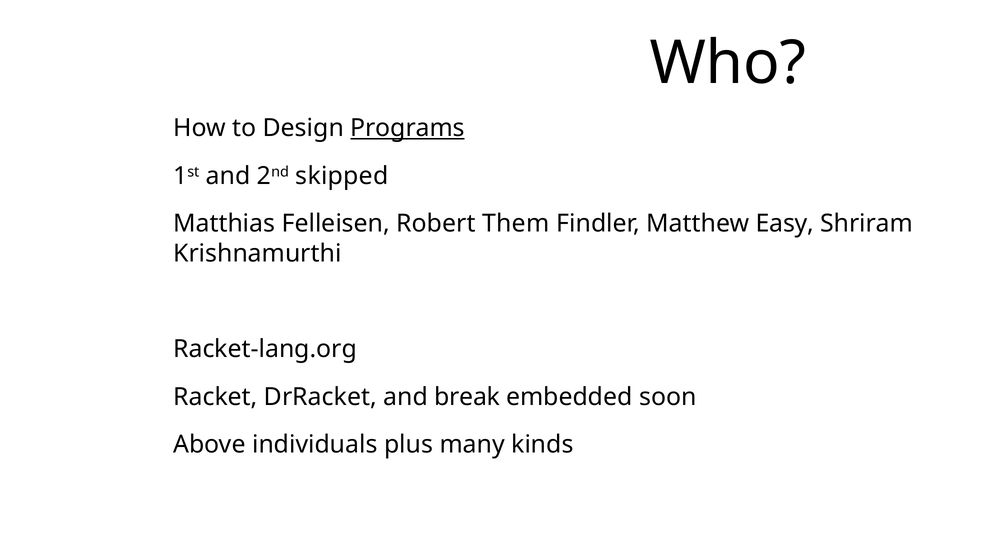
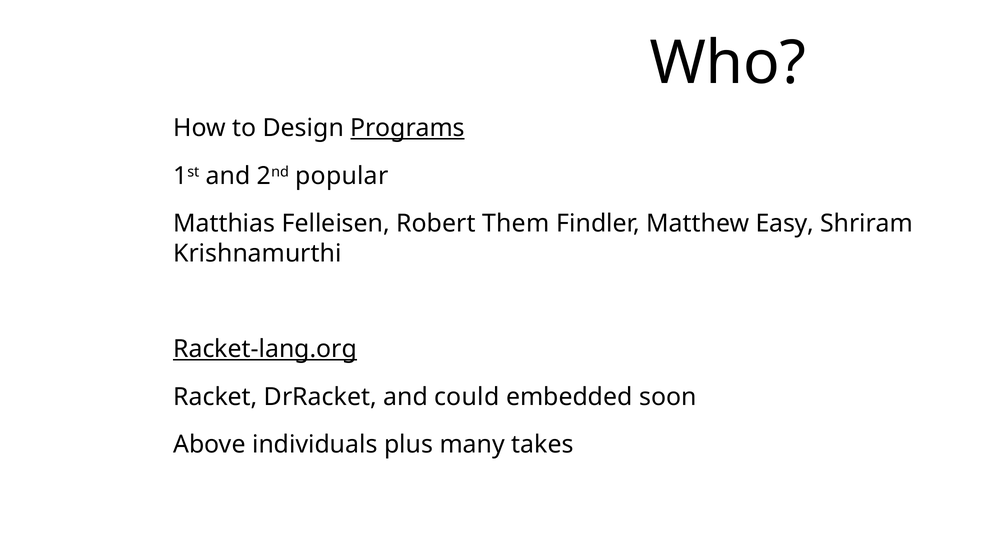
skipped: skipped -> popular (342, 176)
Racket-lang.org underline: none -> present (265, 349)
break: break -> could (467, 397)
kinds: kinds -> takes (542, 444)
